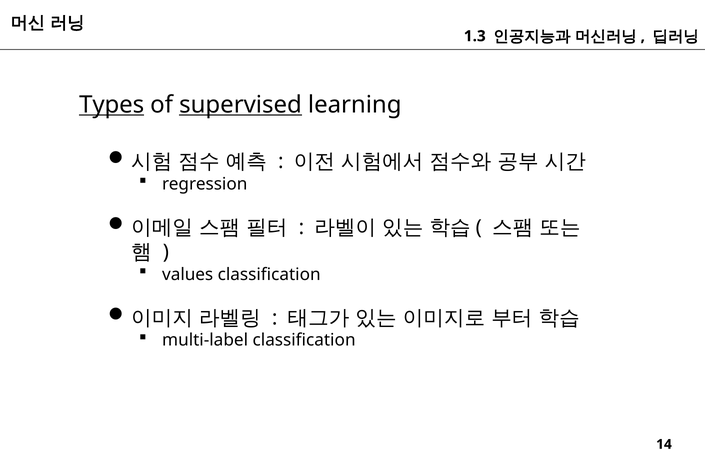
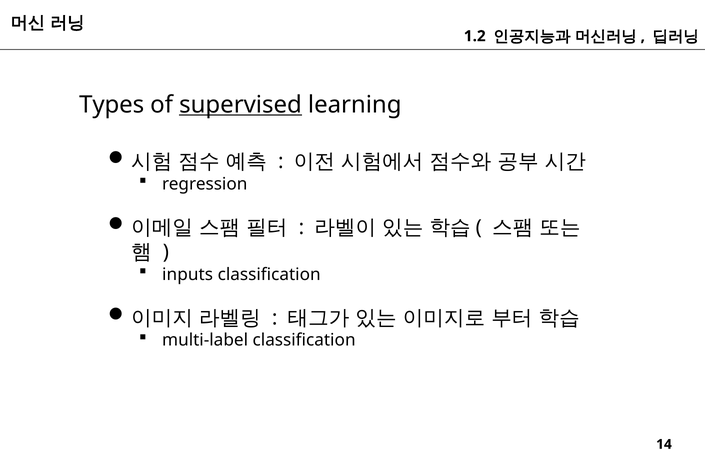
1.3: 1.3 -> 1.2 (475, 36)
Types underline: present -> none (112, 105)
values: values -> inputs (188, 275)
